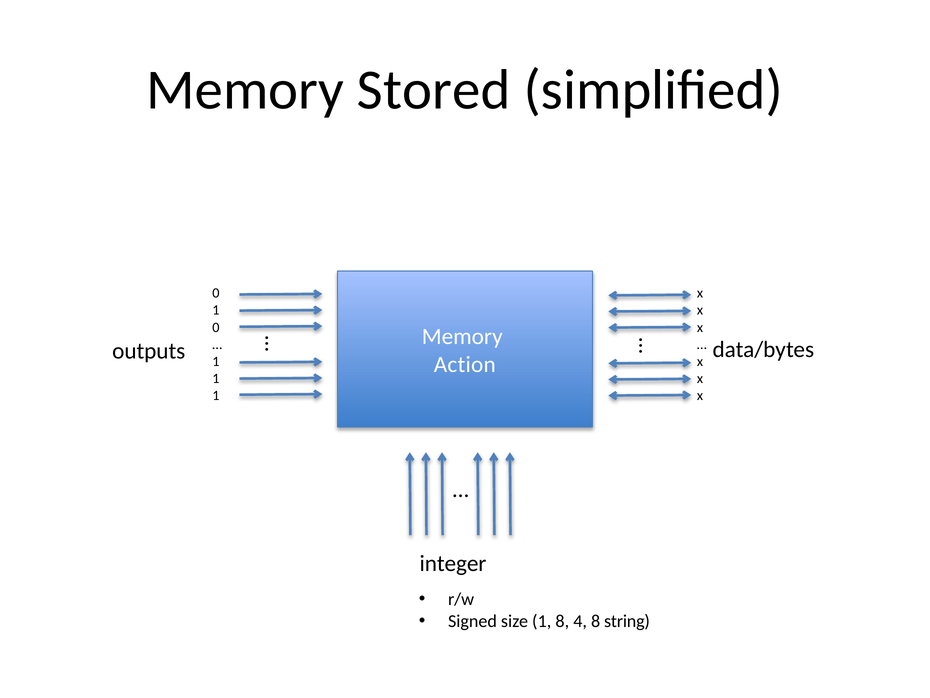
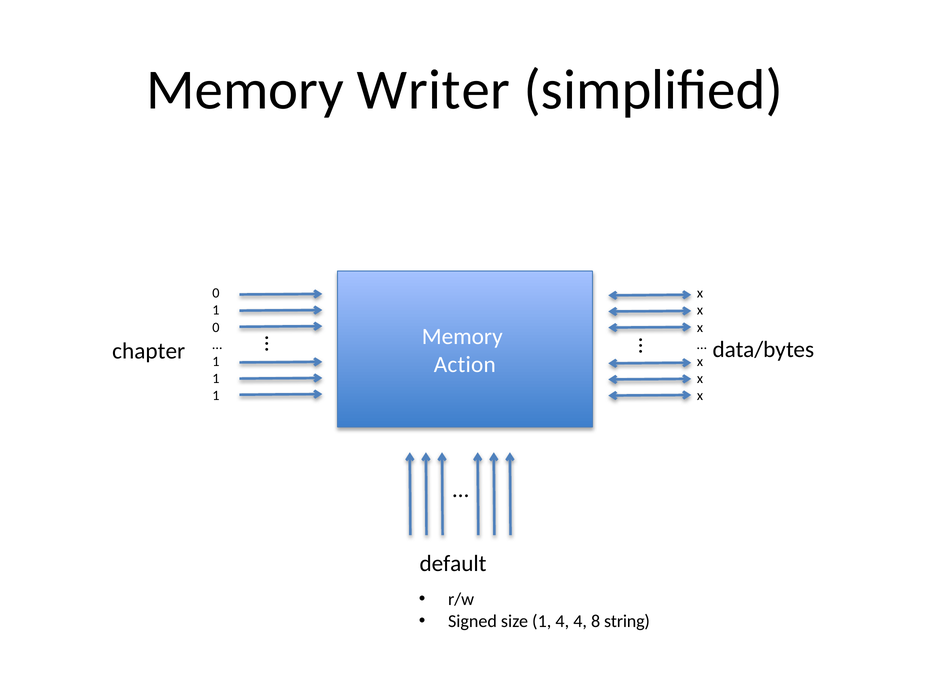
Stored: Stored -> Writer (434, 90)
outputs: outputs -> chapter (149, 351)
integer: integer -> default (453, 563)
1 8: 8 -> 4 (562, 621)
